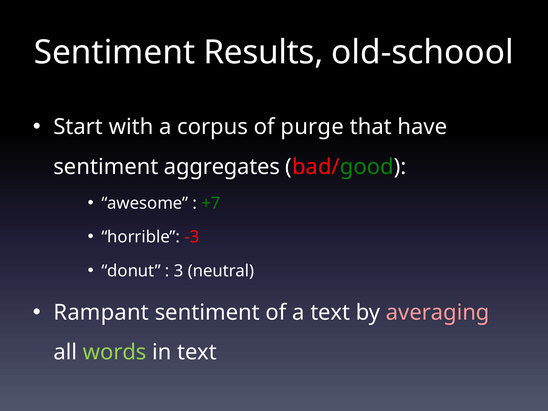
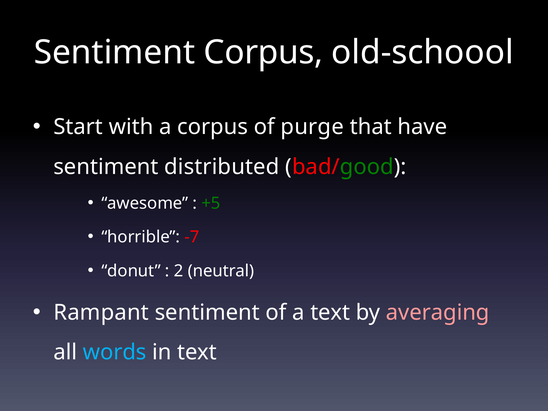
Sentiment Results: Results -> Corpus (263, 53)
aggregates: aggregates -> distributed (222, 167)
+7: +7 -> +5 (211, 203)
-3: -3 -> -7 (192, 237)
3: 3 -> 2 (179, 271)
words colour: light green -> light blue (115, 352)
